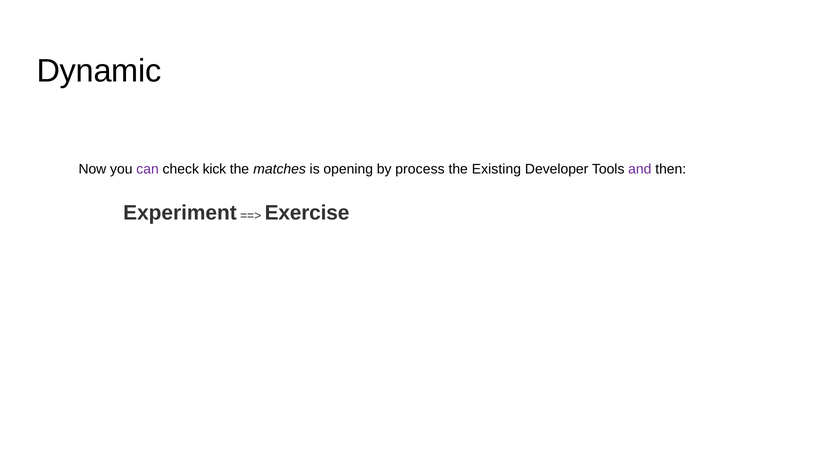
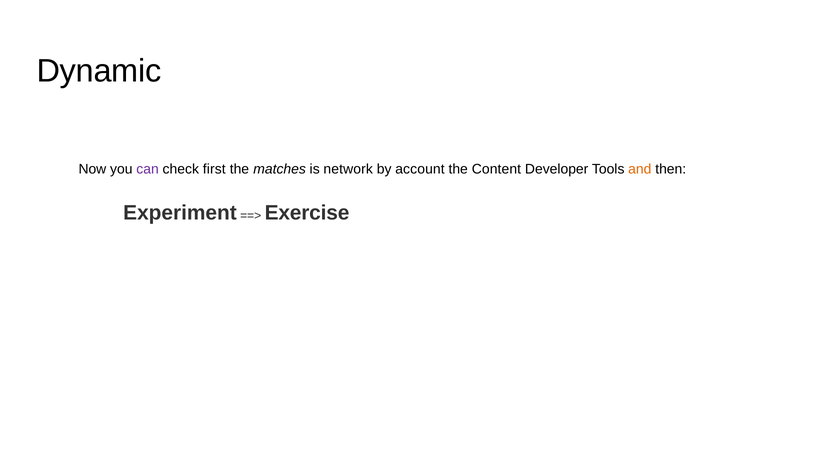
kick: kick -> first (214, 169)
opening: opening -> network (348, 169)
process: process -> account (420, 169)
Existing: Existing -> Content (496, 169)
and colour: purple -> orange (640, 169)
